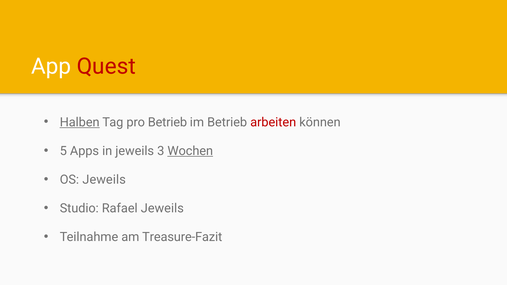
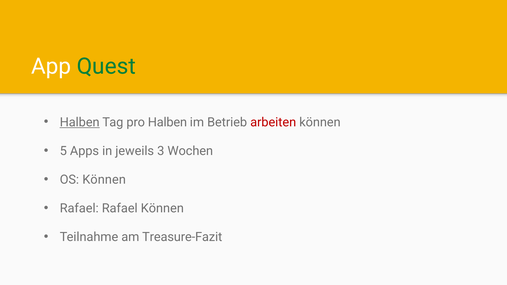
Quest colour: red -> green (106, 66)
pro Betrieb: Betrieb -> Halben (167, 122)
Wochen underline: present -> none (190, 151)
OS Jeweils: Jeweils -> Können (104, 180)
Studio: Studio -> Rafael (79, 208)
Rafael Jeweils: Jeweils -> Können (162, 208)
